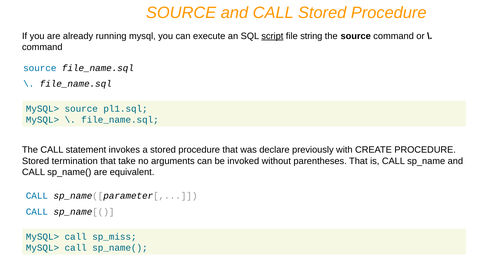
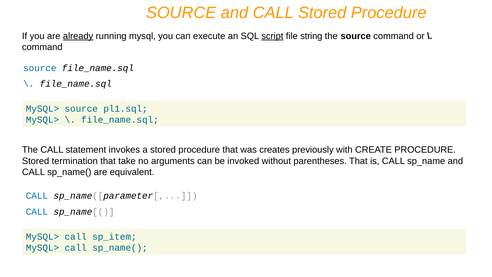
already underline: none -> present (78, 36)
declare: declare -> creates (274, 150)
sp_miss: sp_miss -> sp_item (114, 237)
